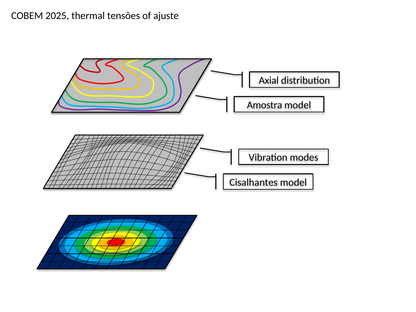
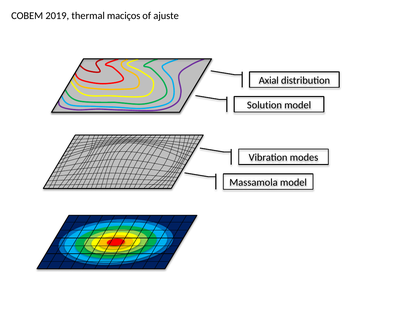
2025: 2025 -> 2019 (57, 16)
tensões: tensões -> maciços (124, 16)
Amostra: Amostra -> Solution (264, 105)
Cisalhantes: Cisalhantes -> Massamola (254, 182)
